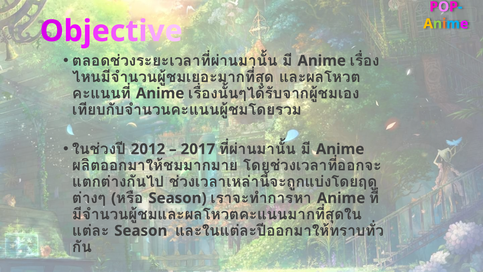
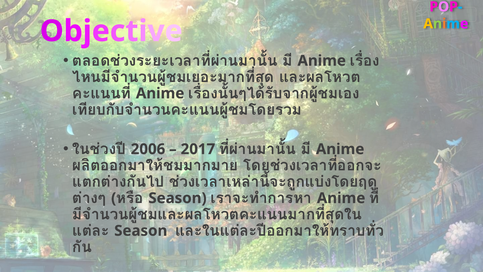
2012: 2012 -> 2006 (148, 149)
